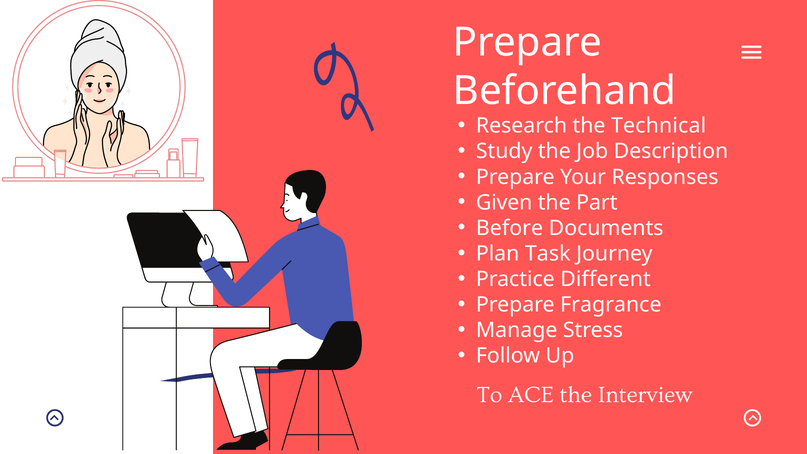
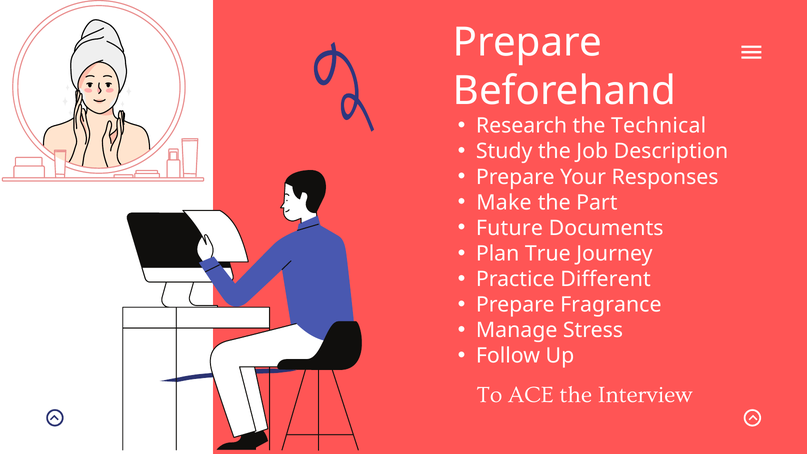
Given: Given -> Make (504, 203)
Before: Before -> Future (509, 228)
Task: Task -> True (548, 254)
